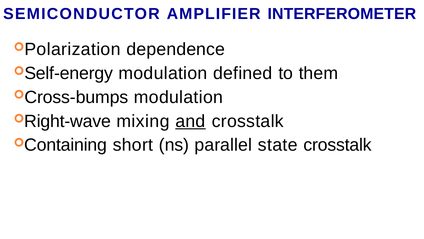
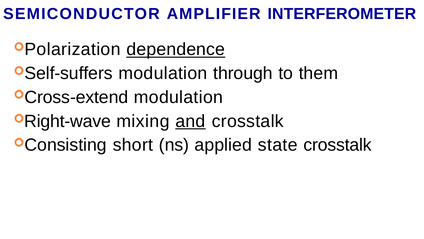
dependence underline: none -> present (176, 49)
Self-energy: Self-energy -> Self-suffers (69, 73)
defined: defined -> through (243, 73)
Cross-bumps: Cross-bumps -> Cross-extend (76, 97)
Containing: Containing -> Consisting (66, 145)
parallel: parallel -> applied (223, 145)
